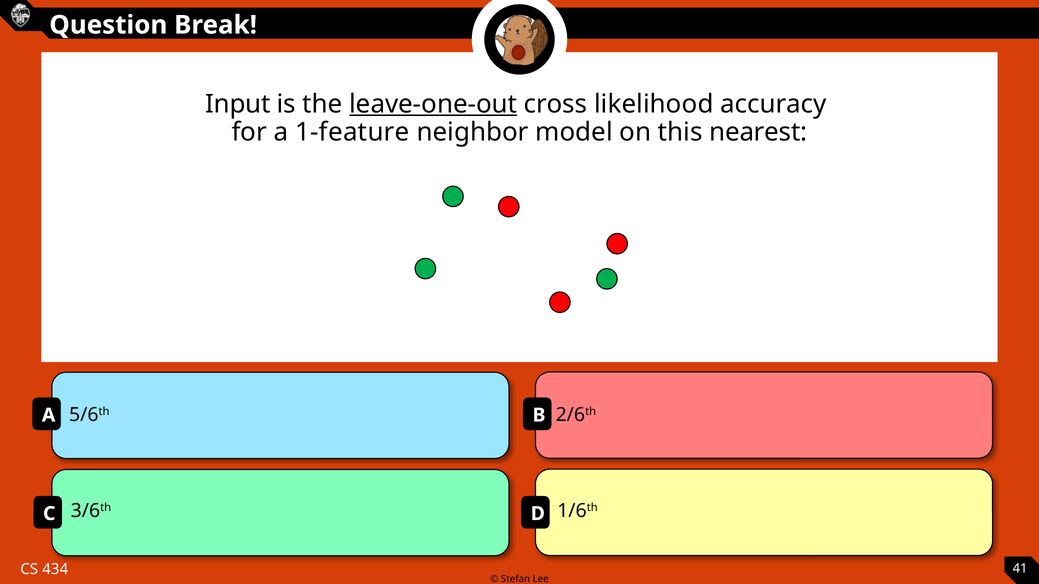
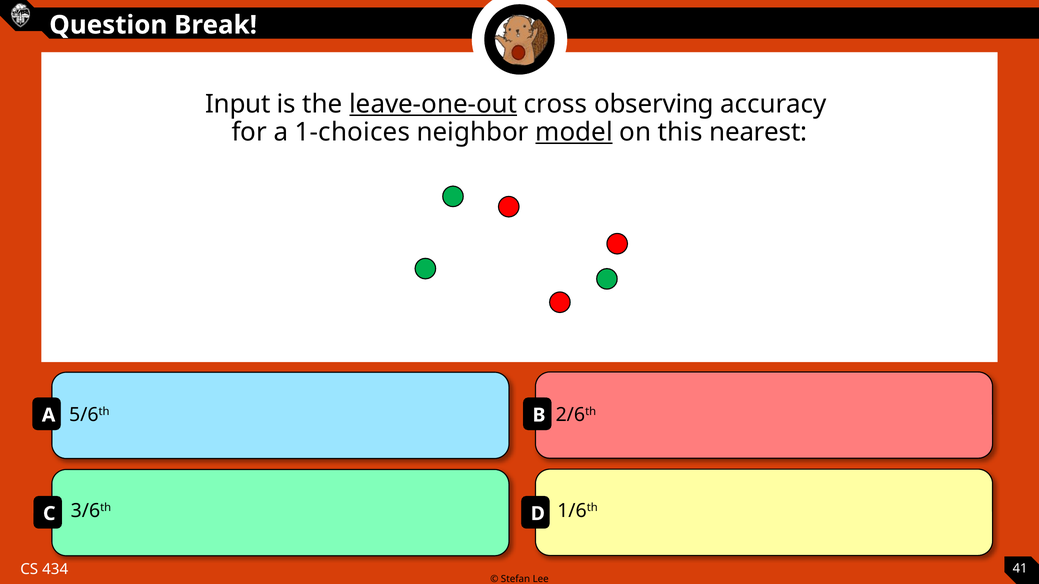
likelihood: likelihood -> observing (654, 104)
1-feature: 1-feature -> 1-choices (352, 132)
model underline: none -> present (574, 132)
